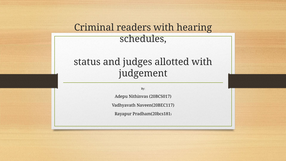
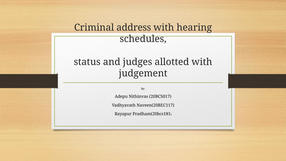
readers: readers -> address (134, 28)
